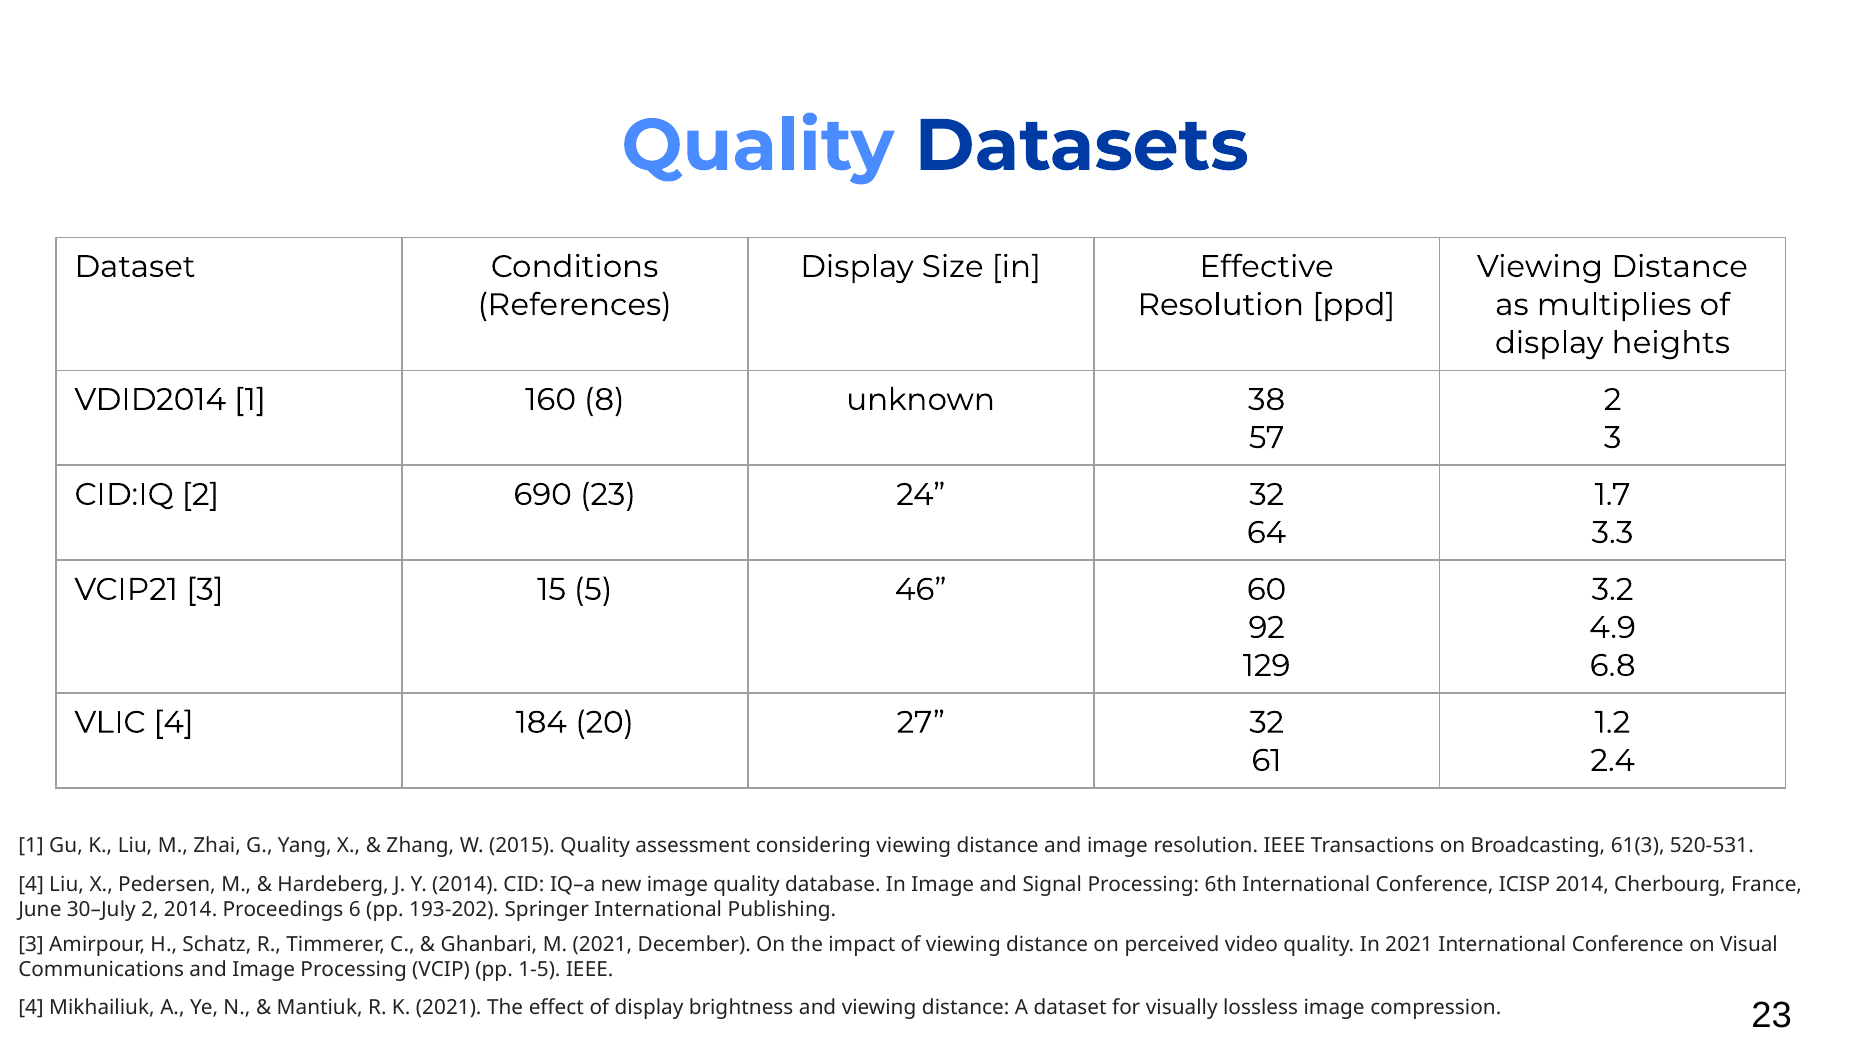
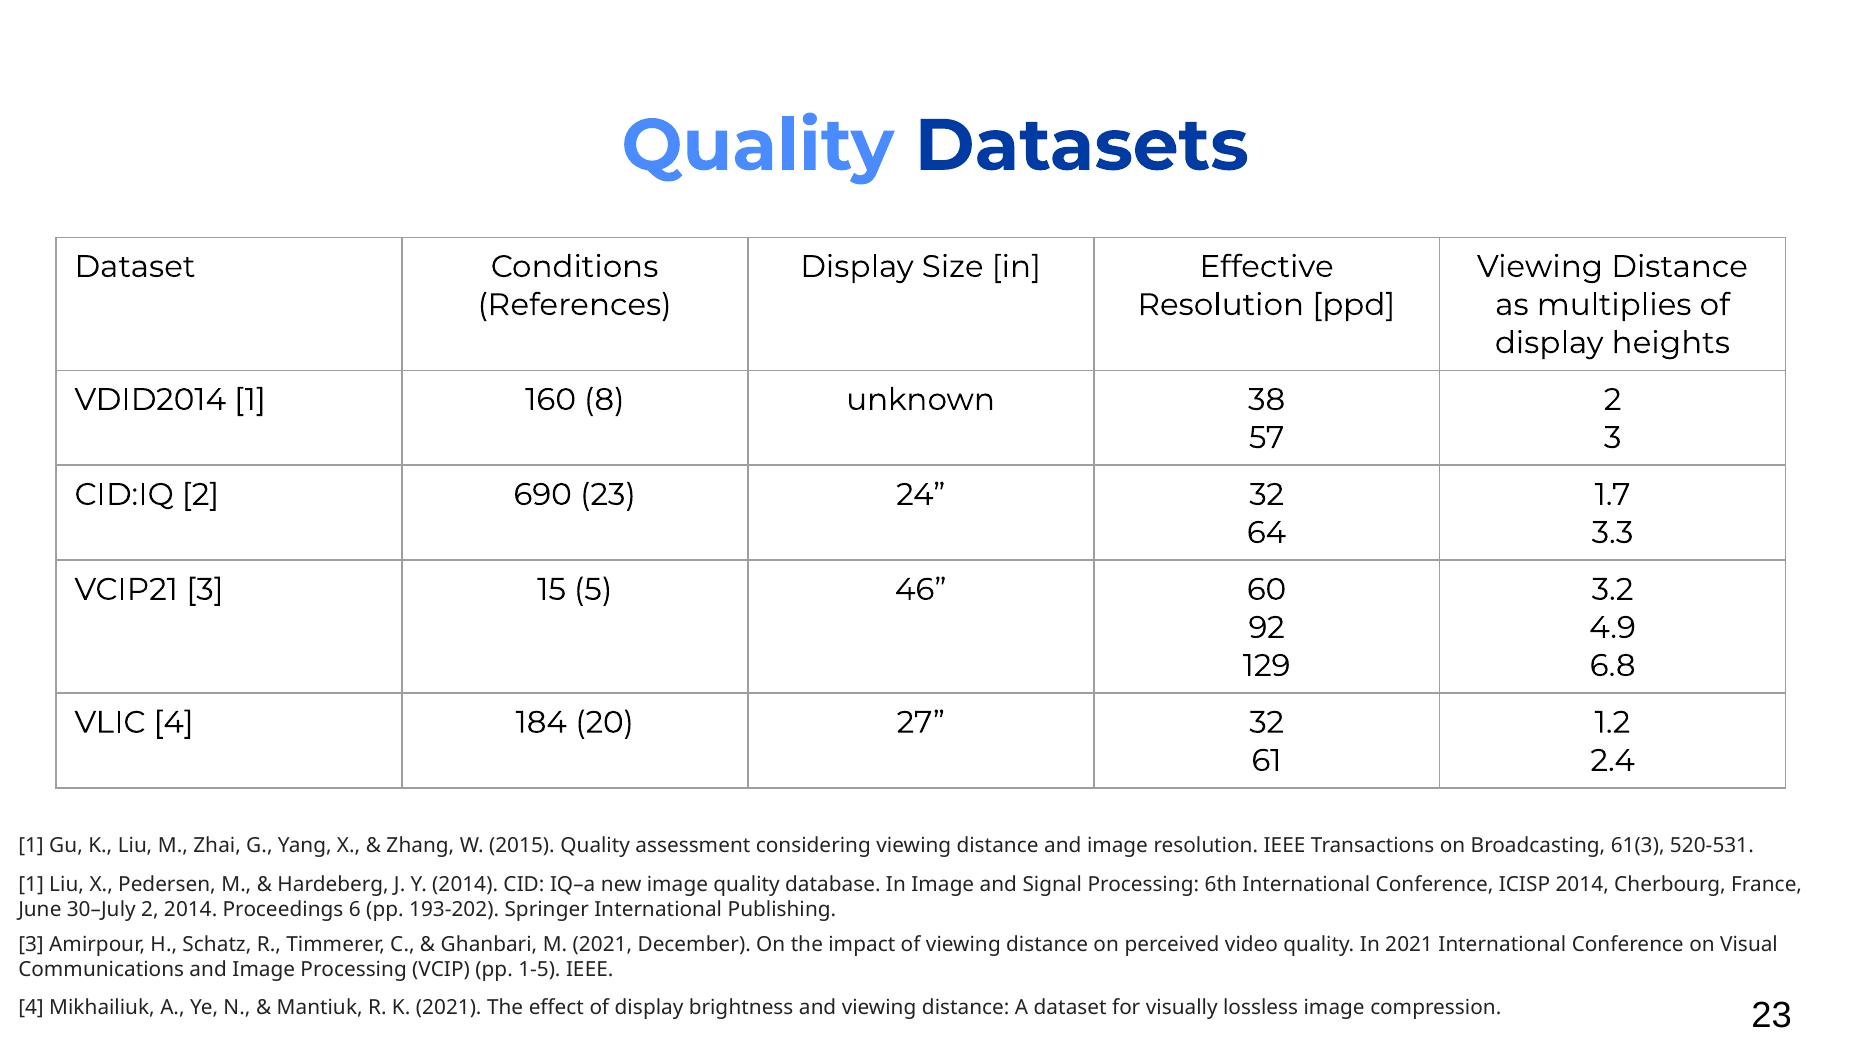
4: 4 -> 1 (31, 884)
